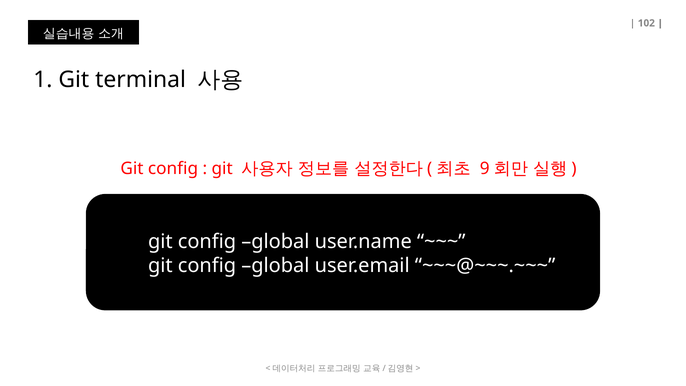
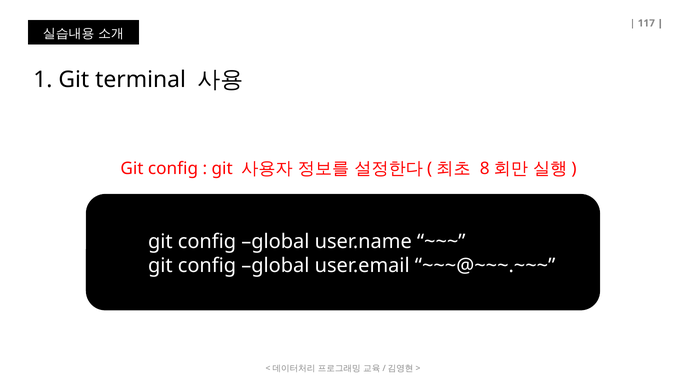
102: 102 -> 117 (646, 23)
9: 9 -> 8 (485, 169)
